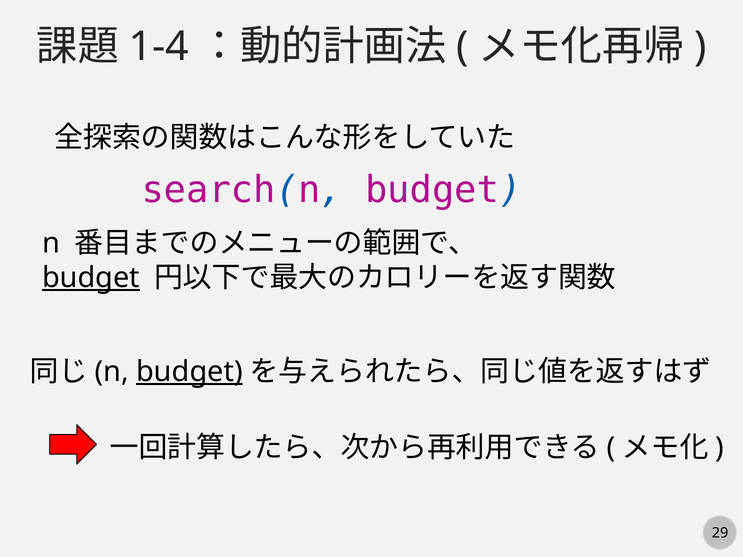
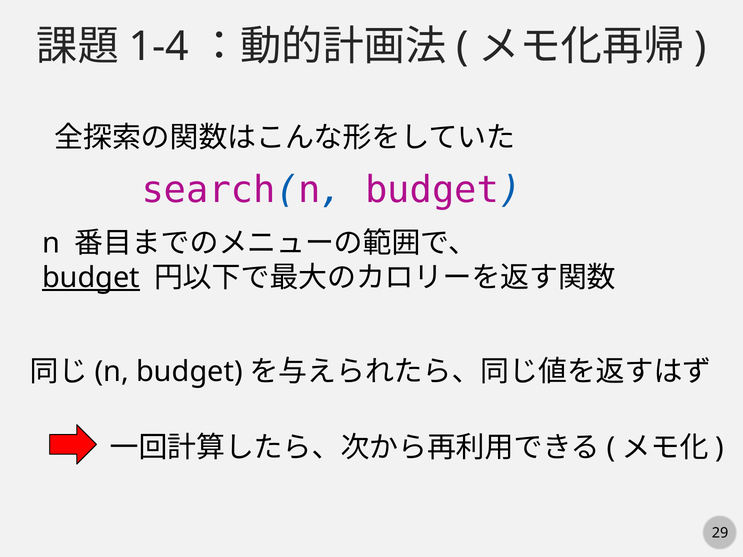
budget underline: present -> none (189, 372)
